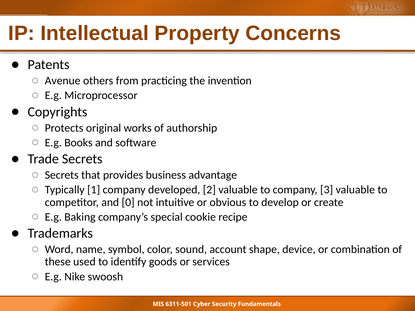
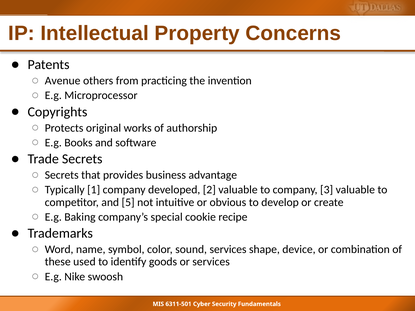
0: 0 -> 5 (128, 202)
sound account: account -> services (228, 250)
